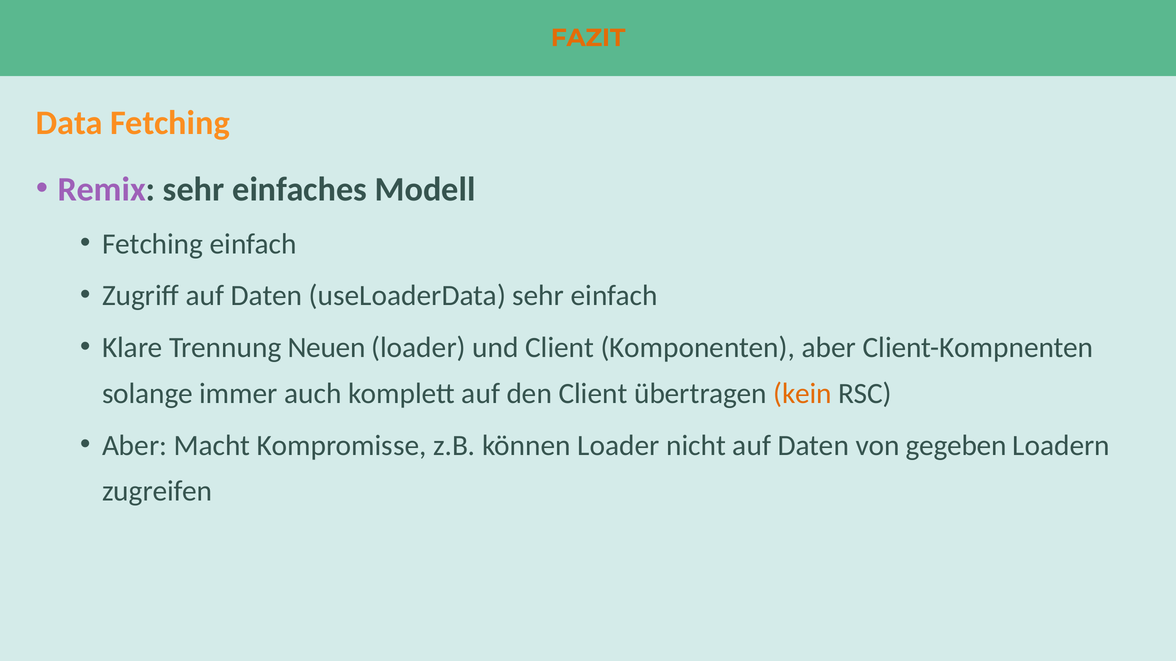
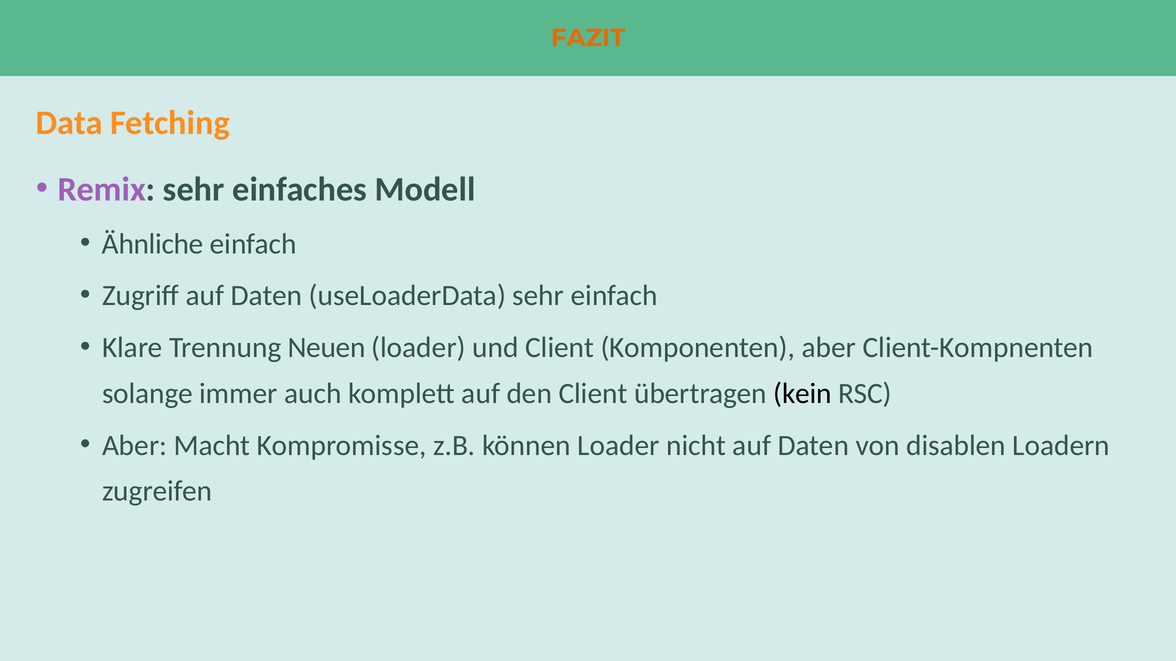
Fetching: Fetching -> Ähnliche (153, 244)
kein colour: orange -> black (803, 394)
gegeben: gegeben -> disablen (956, 446)
